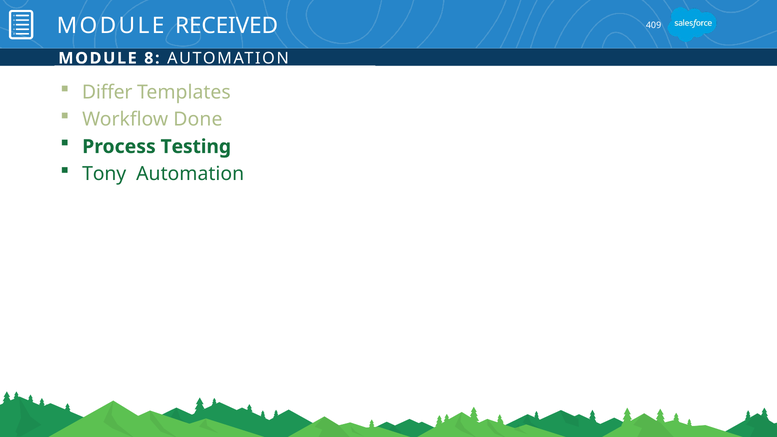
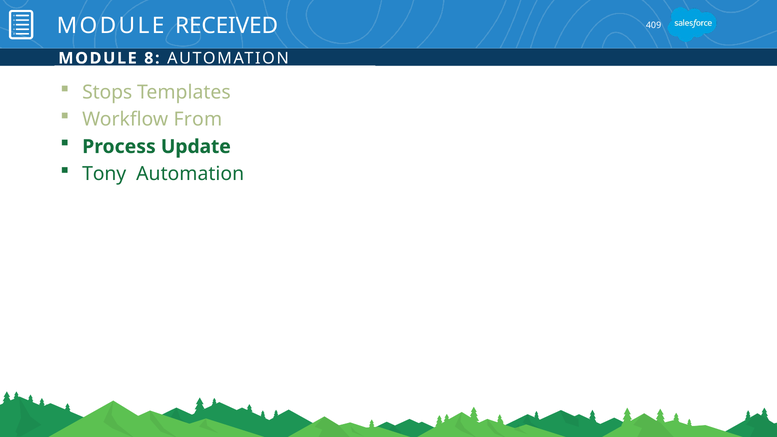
Differ: Differ -> Stops (107, 92)
Done: Done -> From (198, 120)
Testing: Testing -> Update (196, 147)
